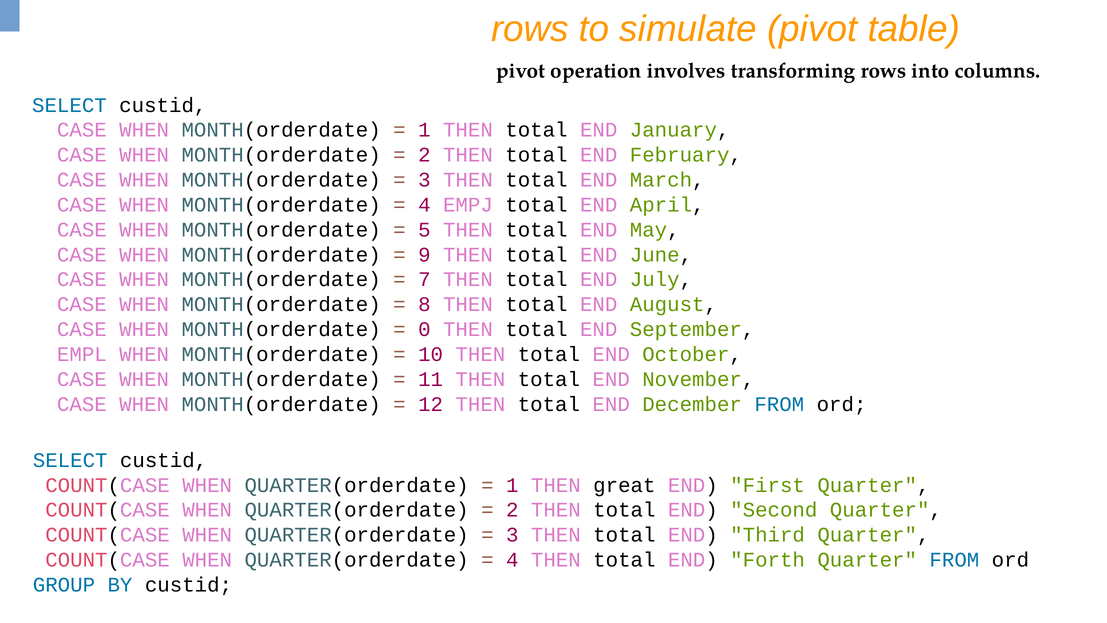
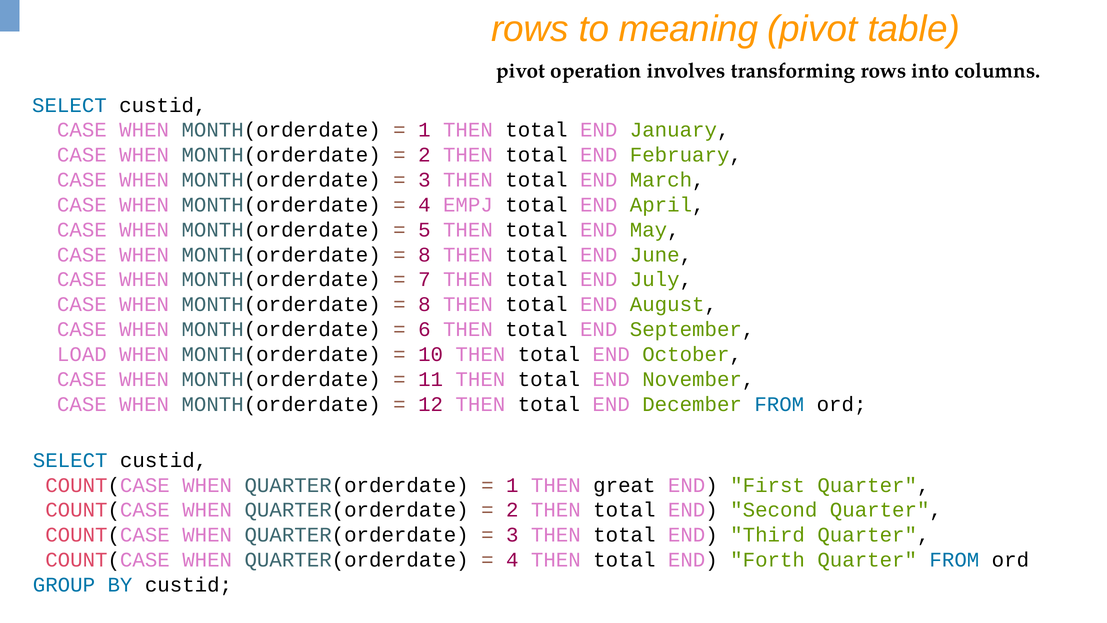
simulate: simulate -> meaning (688, 29)
9: 9 -> 8 (424, 255)
0: 0 -> 6 (424, 329)
EMPL: EMPL -> LOAD (82, 354)
